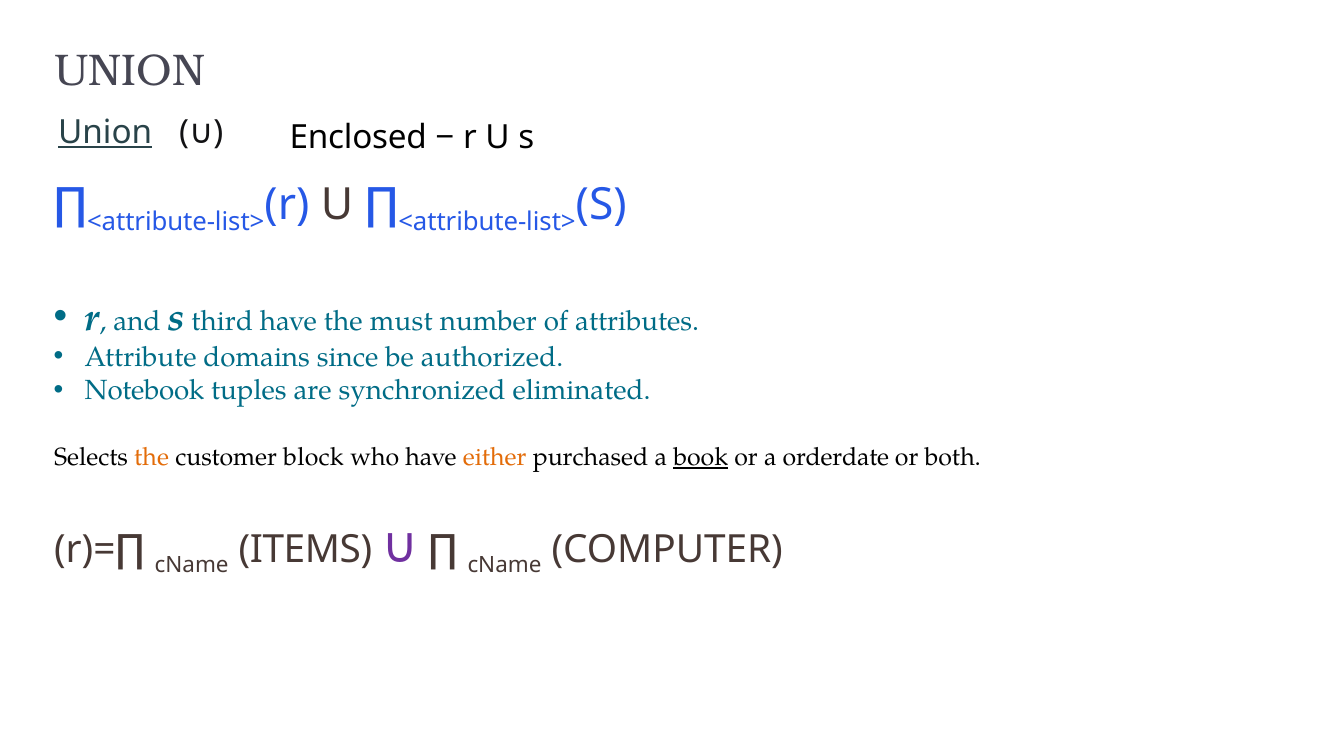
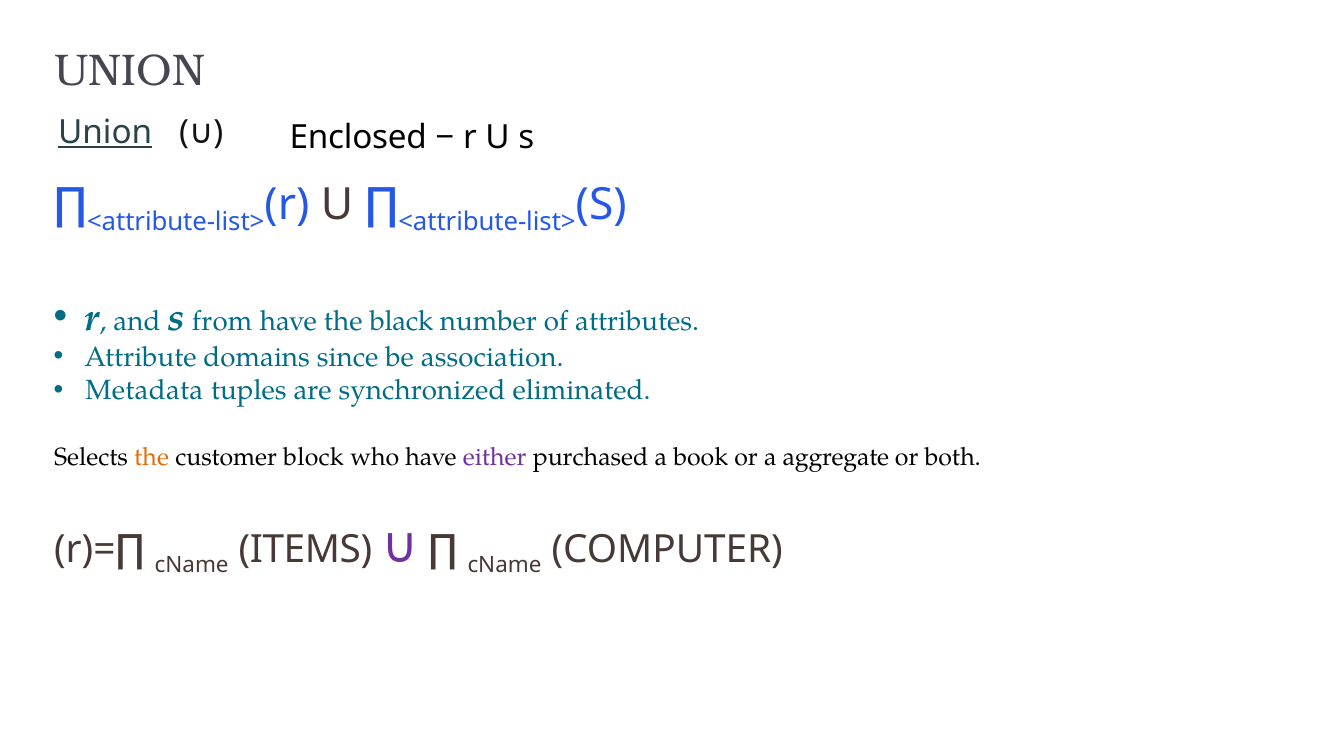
third: third -> from (222, 322)
must: must -> black (401, 322)
authorized: authorized -> association (492, 357)
Notebook: Notebook -> Metadata (144, 391)
either colour: orange -> purple (495, 457)
book underline: present -> none (701, 457)
orderdate: orderdate -> aggregate (836, 457)
